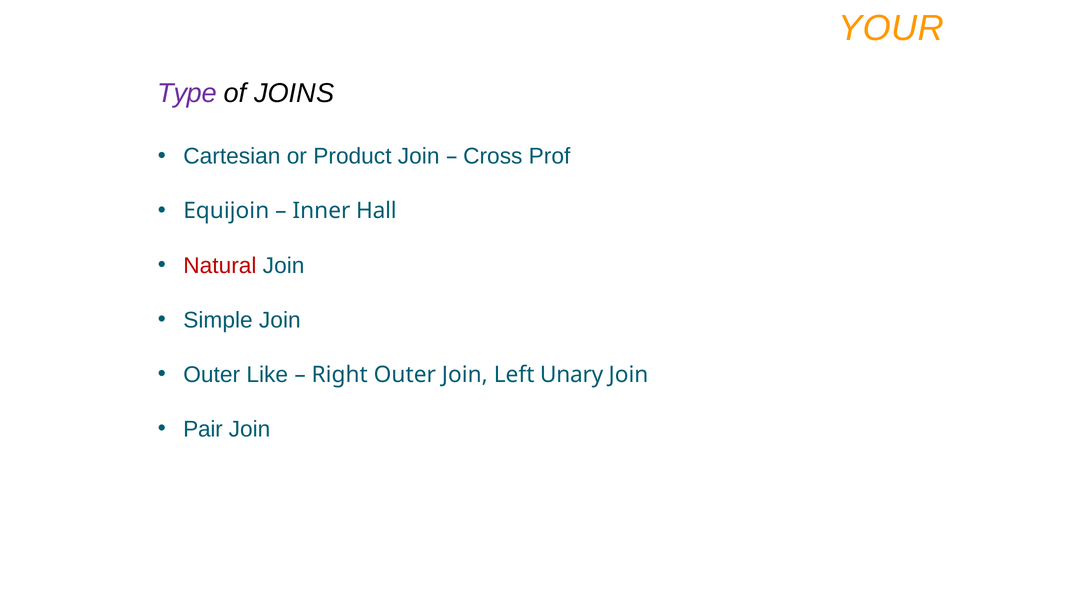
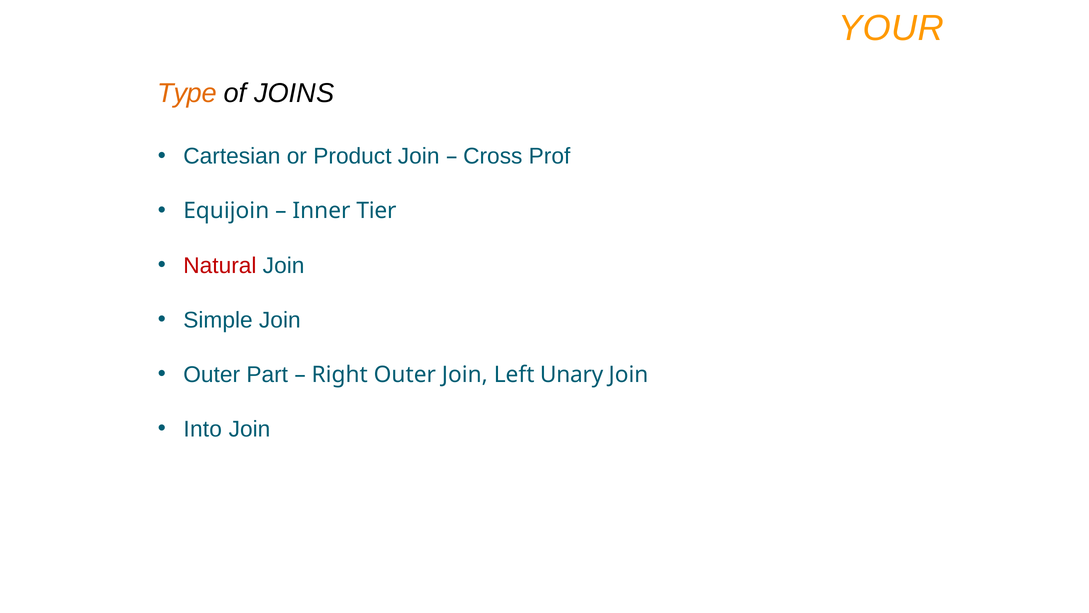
Type colour: purple -> orange (187, 93)
Hall: Hall -> Tier (376, 211)
Like: Like -> Part (267, 374)
Pair: Pair -> Into (203, 429)
